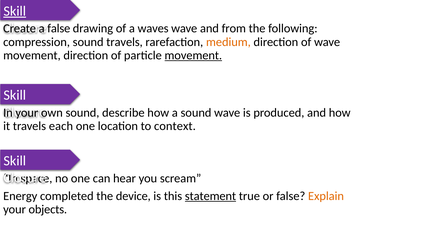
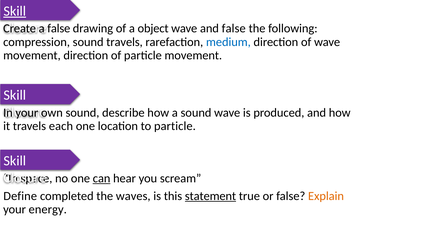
waves: waves -> object (153, 28)
and from: from -> false (234, 28)
medium colour: orange -> blue (228, 42)
movement underline: present -> none (193, 55)
to context: context -> particle (175, 126)
can underline: none -> present (102, 178)
Energy: Energy -> Define (20, 196)
device: device -> waves (133, 196)
objects: objects -> energy (48, 209)
